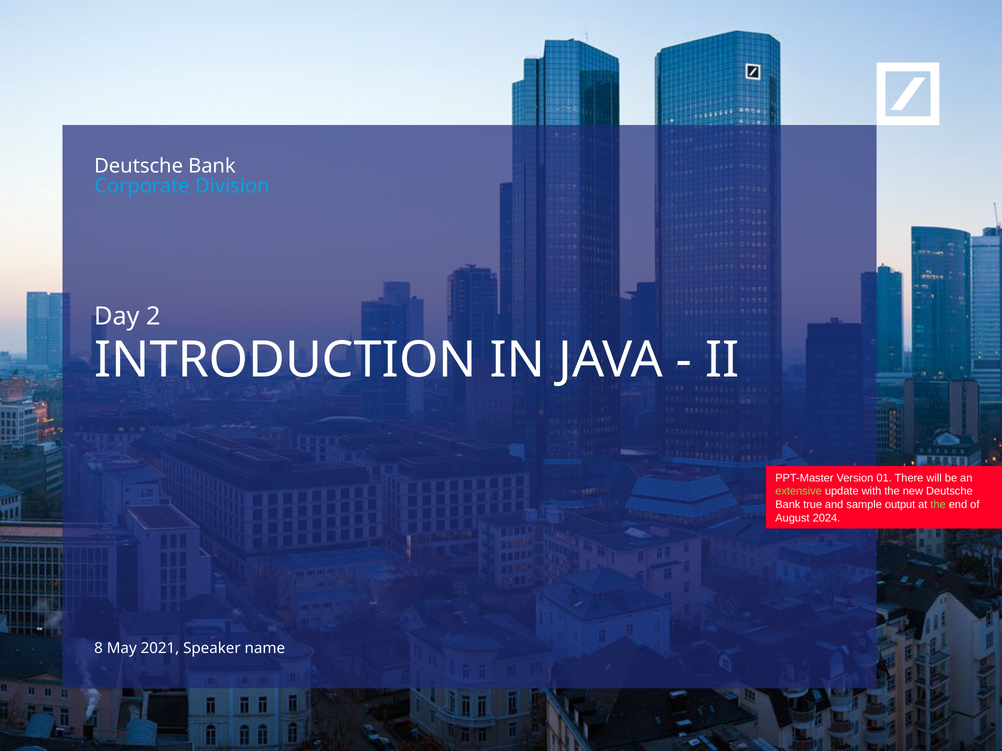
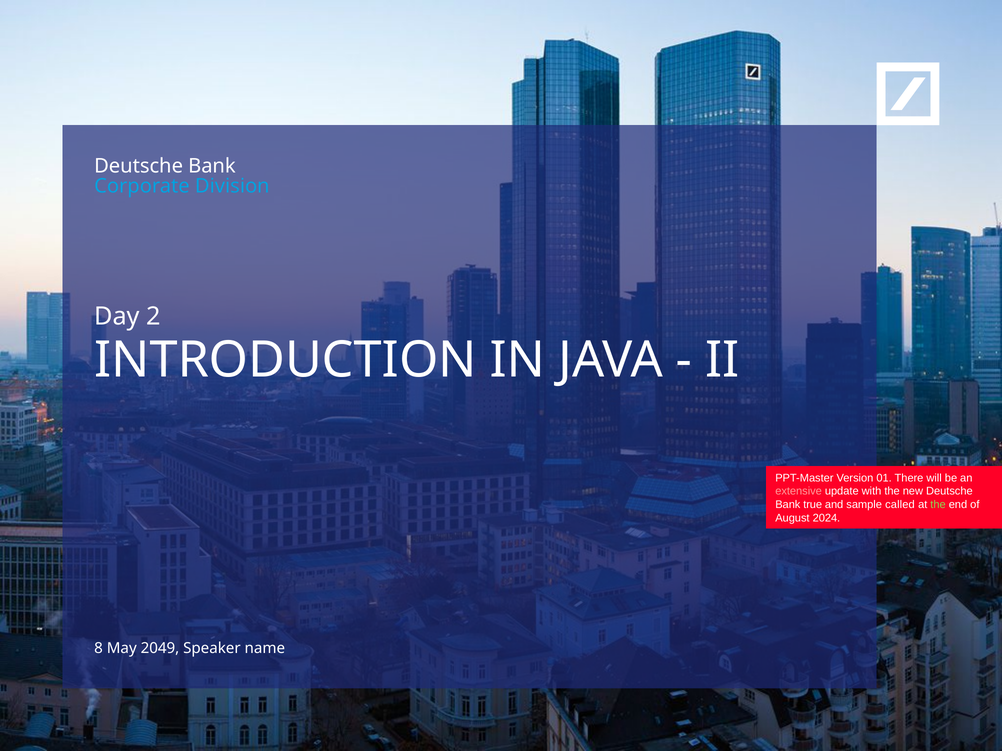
extensive colour: light green -> pink (799, 492)
output: output -> called (900, 505)
2021: 2021 -> 2049 (160, 649)
